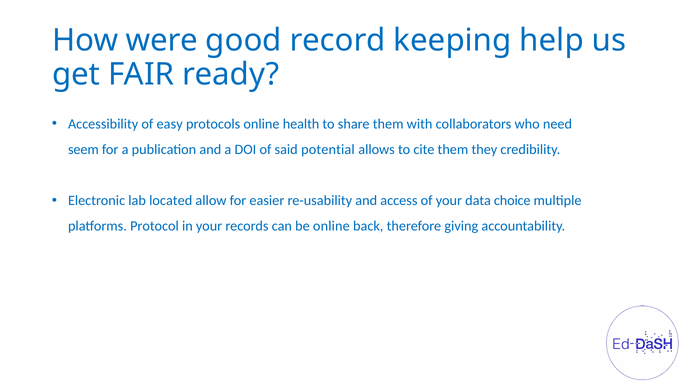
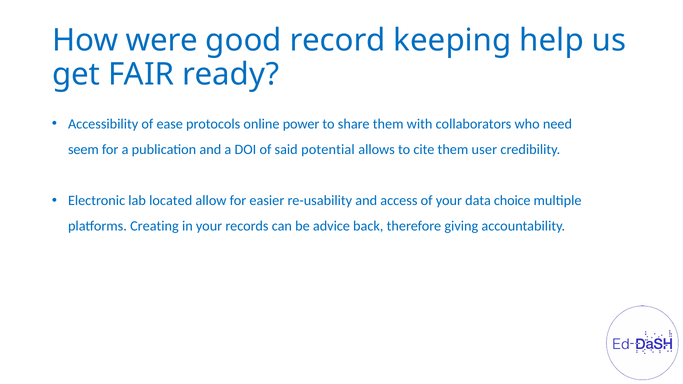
easy: easy -> ease (170, 124)
health: health -> power (301, 124)
they: they -> user (484, 150)
Protocol: Protocol -> Creating (154, 226)
be online: online -> advice (331, 226)
